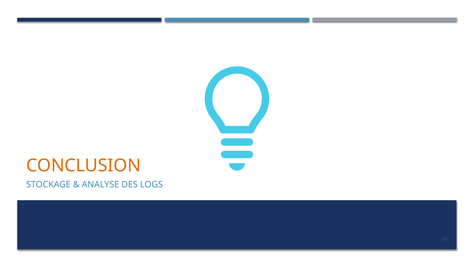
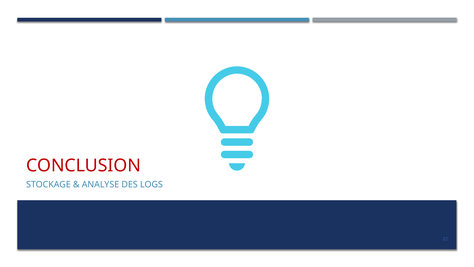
CONCLUSION colour: orange -> red (84, 165)
